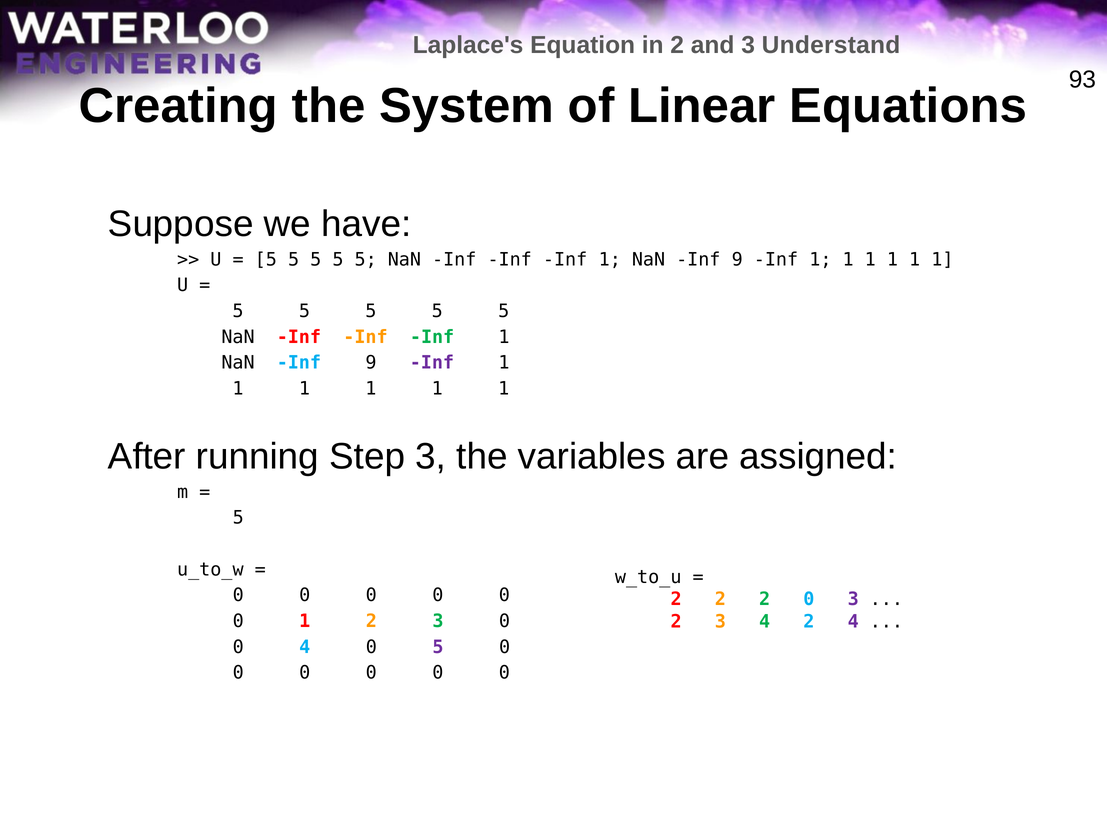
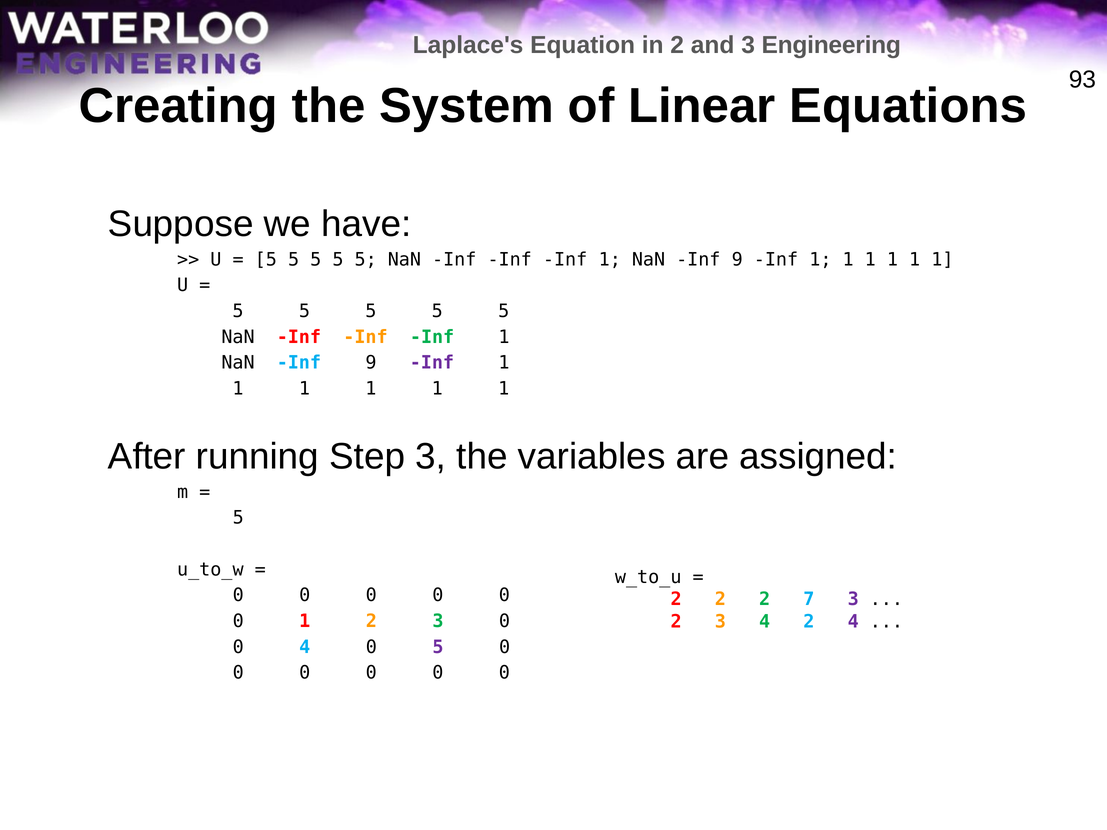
Understand: Understand -> Engineering (831, 45)
2 0: 0 -> 7 (809, 600)
